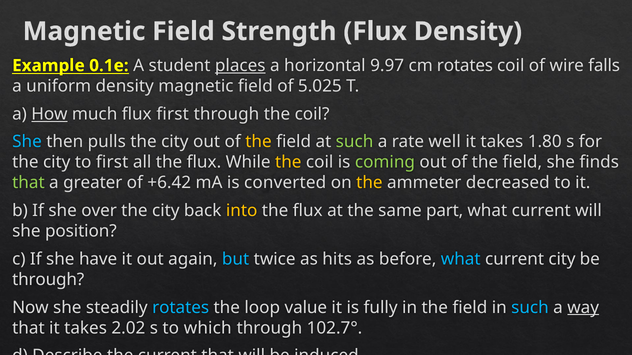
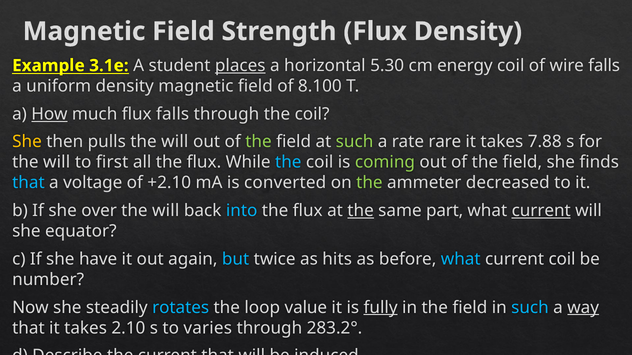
0.1e: 0.1e -> 3.1e (109, 66)
9.97: 9.97 -> 5.30 (387, 66)
cm rotates: rotates -> energy (465, 66)
5.025: 5.025 -> 8.100 (320, 86)
flux first: first -> falls (173, 114)
She colour: light blue -> yellow (27, 142)
pulls the city: city -> will (175, 142)
the colour: yellow -> light green (258, 142)
well: well -> rare (445, 142)
1.80: 1.80 -> 7.88 (545, 142)
city: city -> will (57, 163)
the colour: yellow -> light blue (288, 163)
that colour: light green -> light blue (28, 183)
greater: greater -> voltage (93, 183)
+6.42: +6.42 -> +2.10 (169, 183)
the colour: yellow -> light green (369, 183)
city: city -> will (166, 211)
into colour: yellow -> light blue (242, 211)
the underline: none -> present (361, 211)
current underline: none -> present (541, 211)
position: position -> equator (81, 231)
current city: city -> coil (562, 259)
through: through -> number (48, 280)
fully underline: none -> present (381, 308)
2.02: 2.02 -> 2.10 (128, 328)
which: which -> varies (208, 328)
102.7°: 102.7° -> 283.2° (334, 328)
